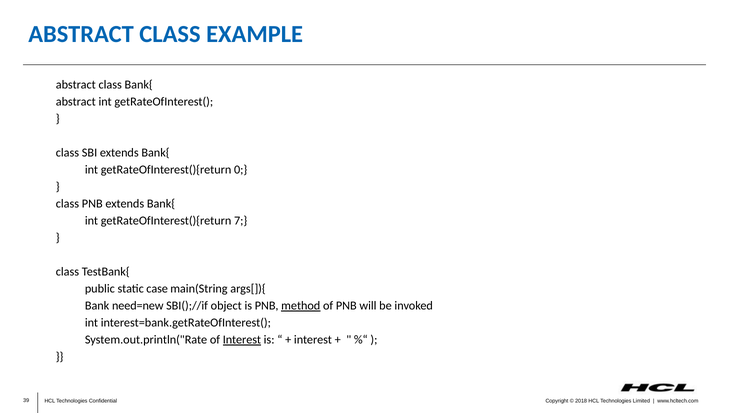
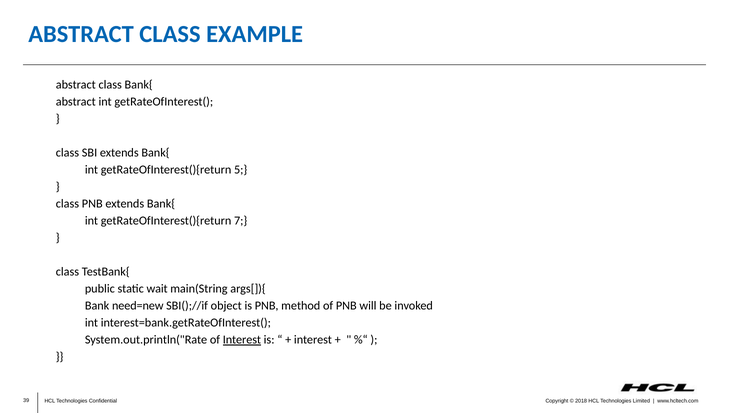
0: 0 -> 5 (241, 170)
case: case -> wait (157, 289)
method underline: present -> none (301, 306)
